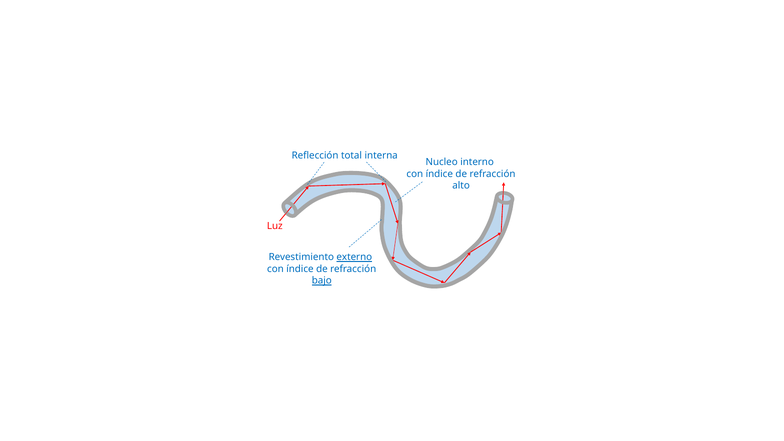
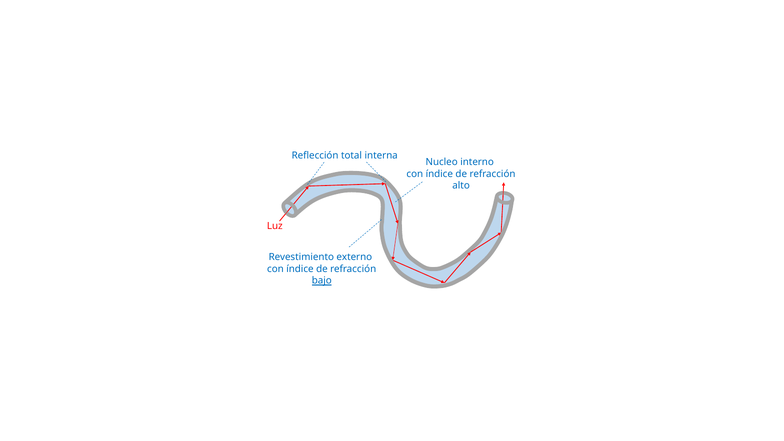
externo underline: present -> none (354, 257)
